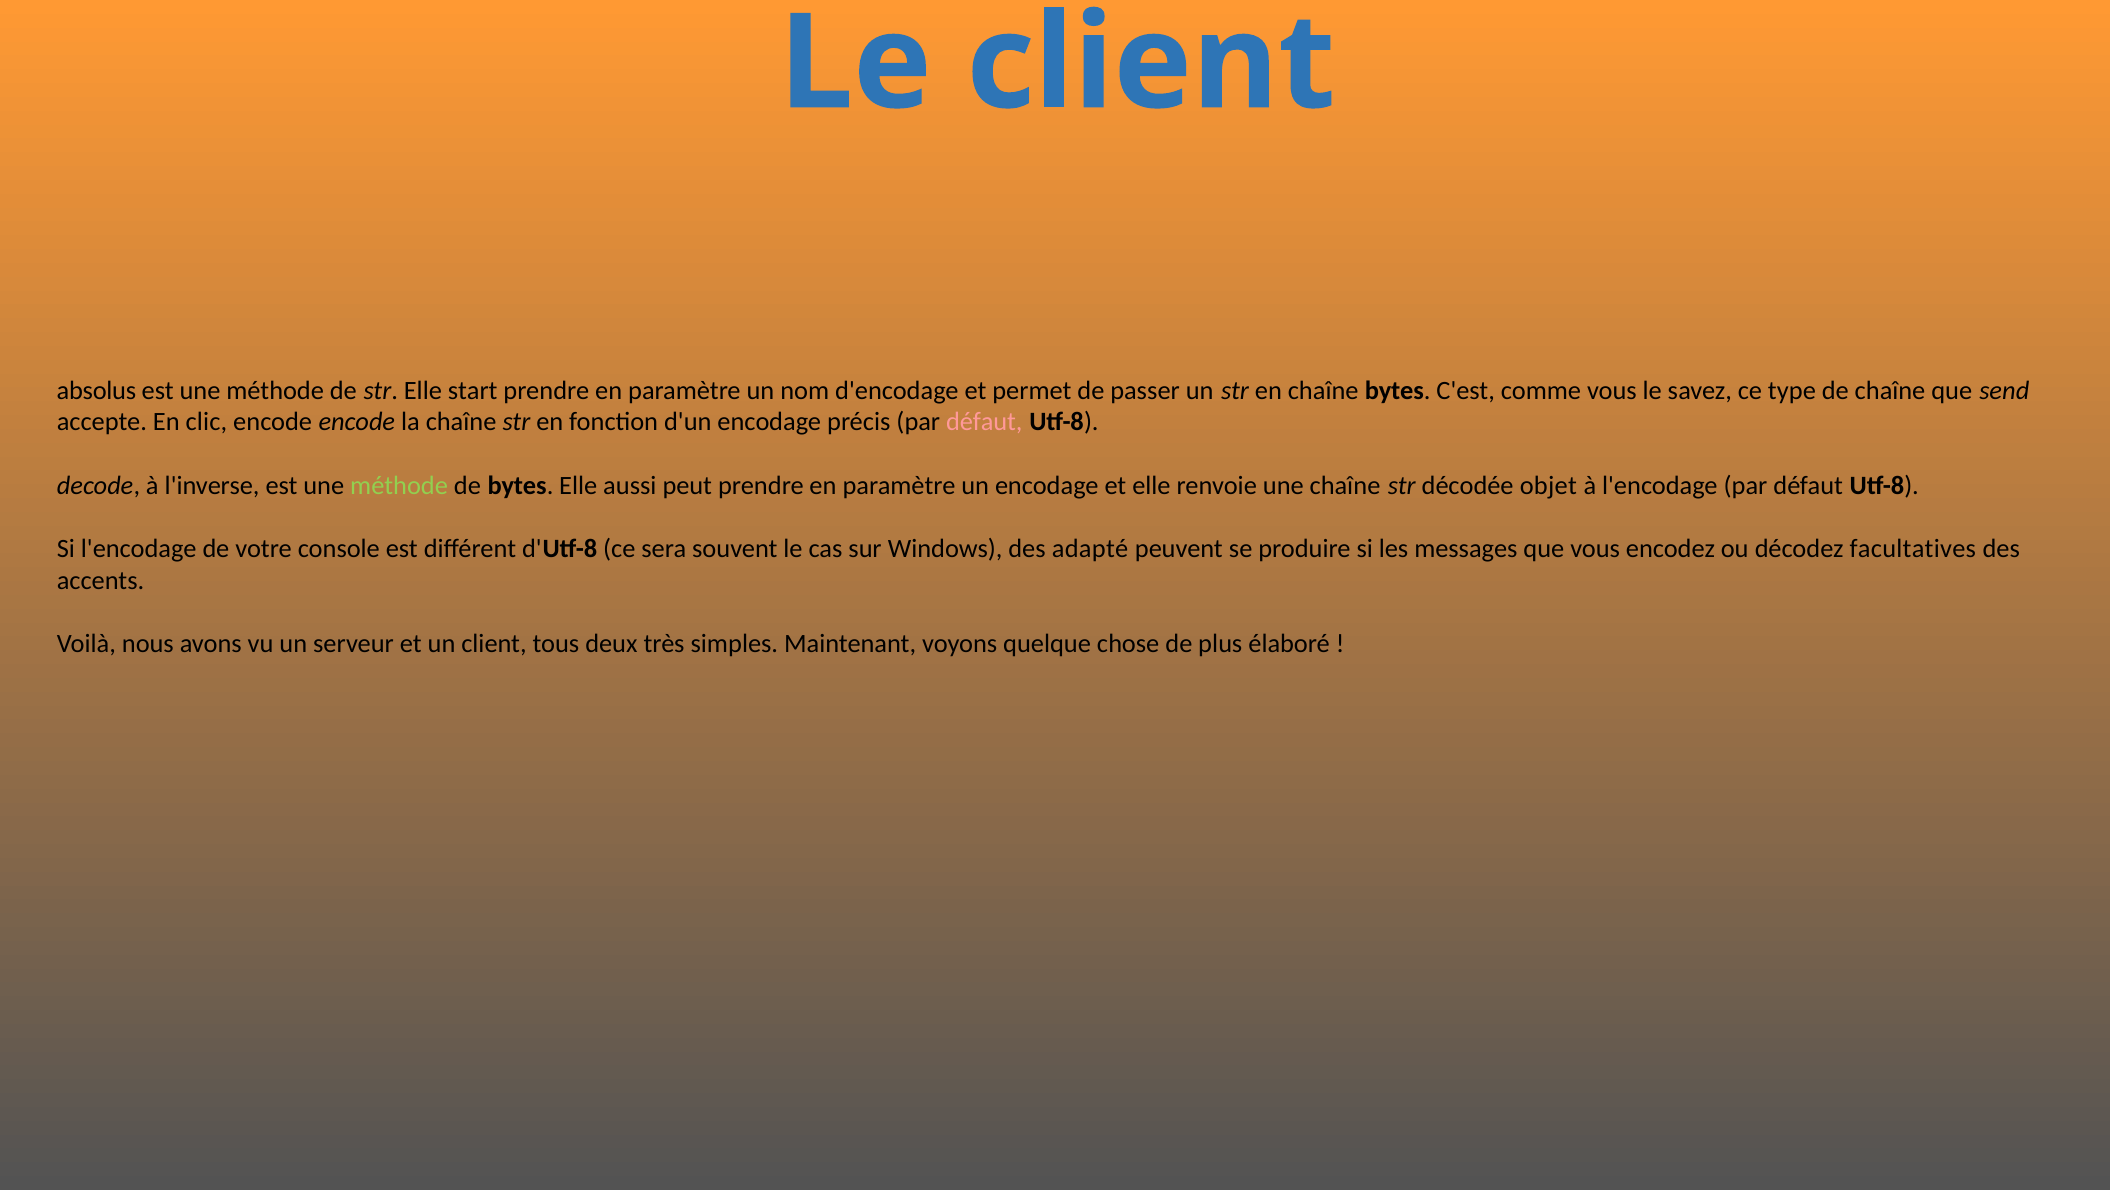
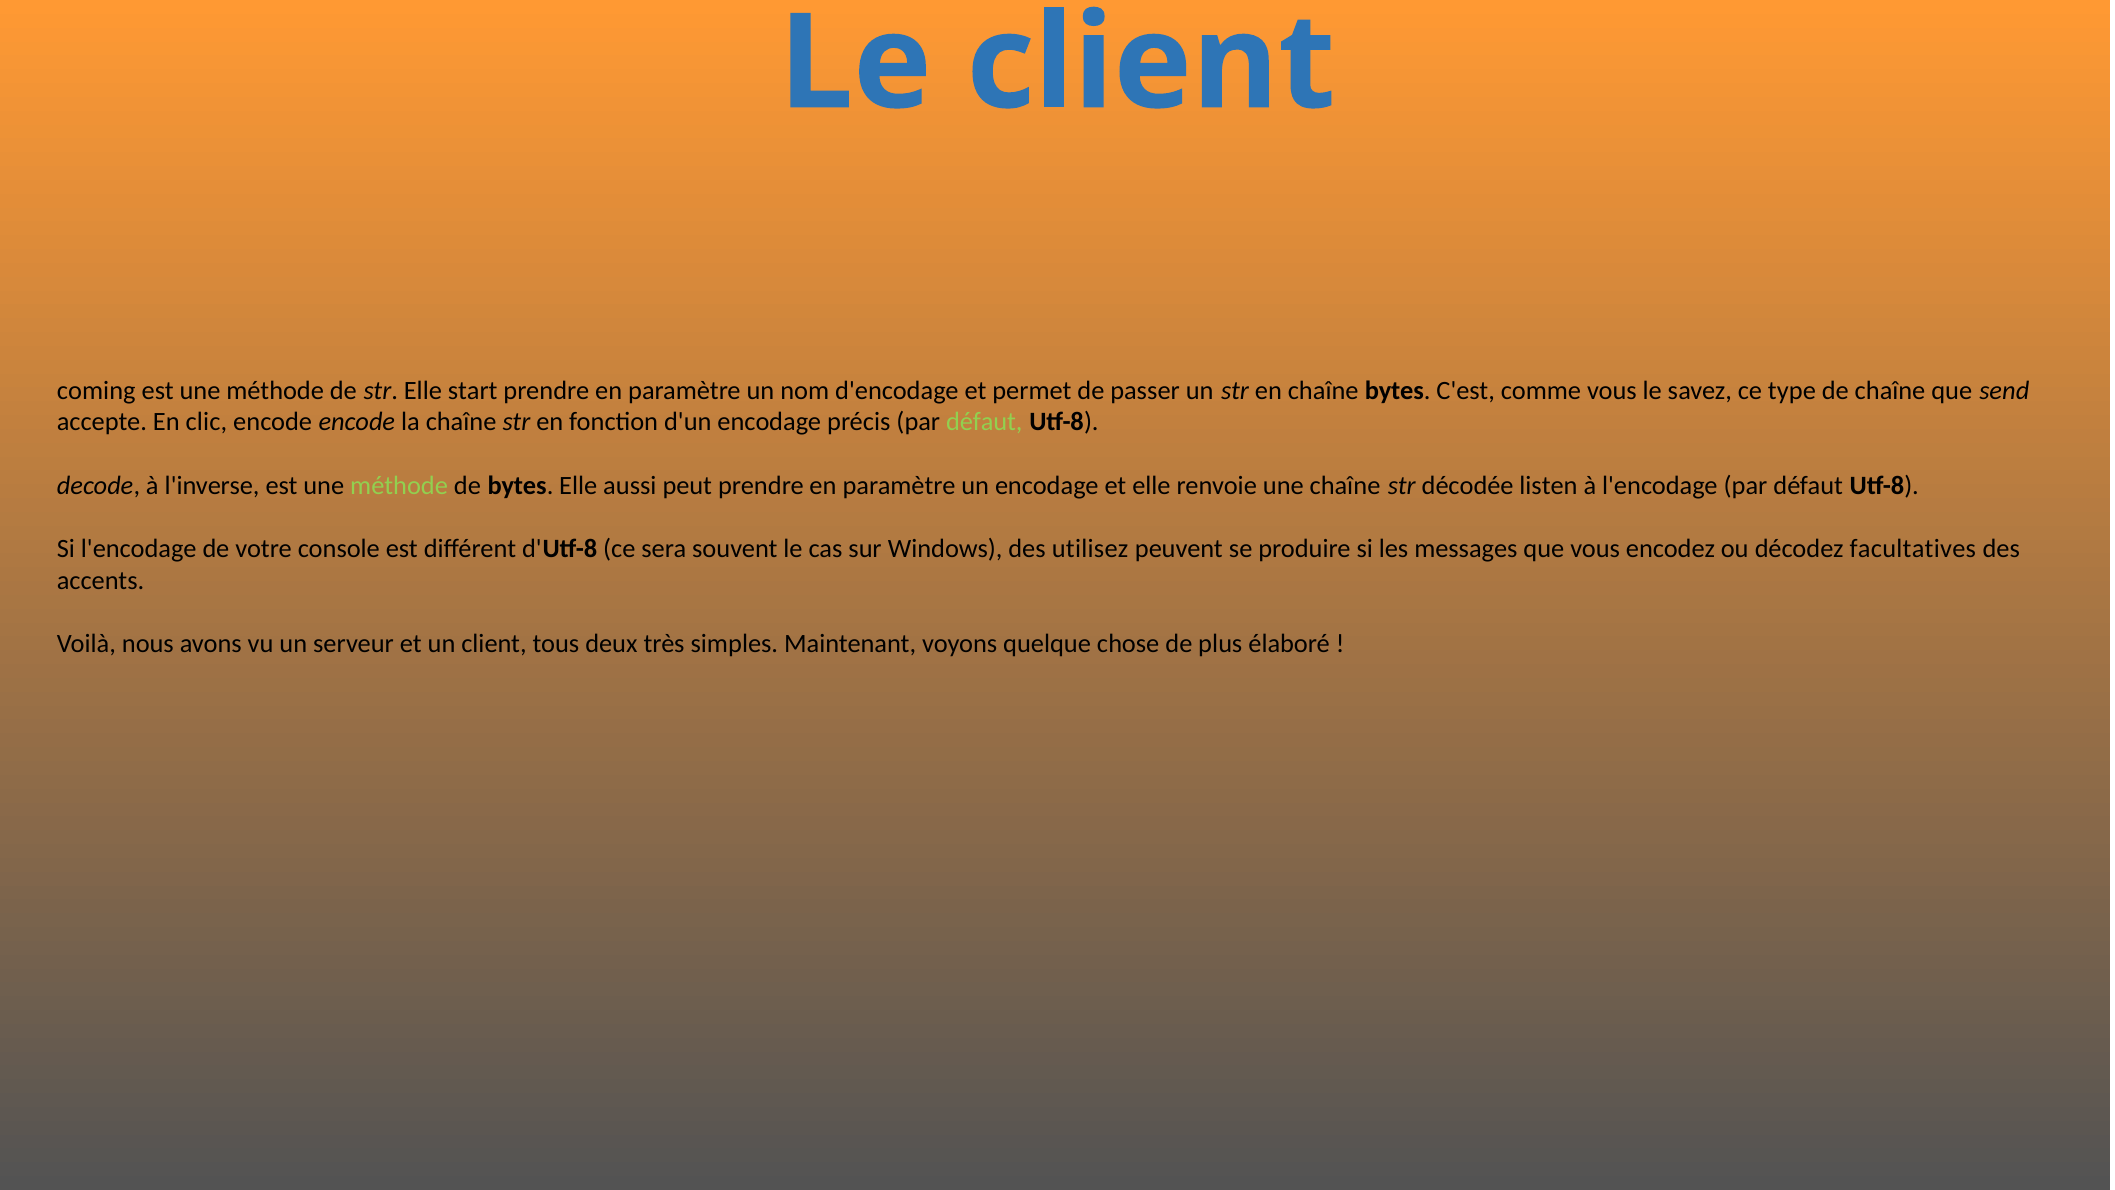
absolus: absolus -> coming (96, 390)
défaut colour: pink -> light green (984, 422)
objet: objet -> listen (1548, 485)
adapté: adapté -> utilisez (1090, 549)
